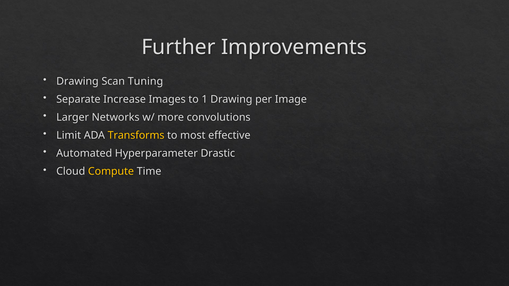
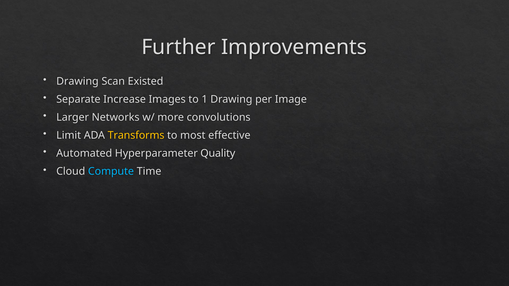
Tuning: Tuning -> Existed (146, 81)
Drastic: Drastic -> Quality (218, 153)
Compute colour: yellow -> light blue (111, 172)
